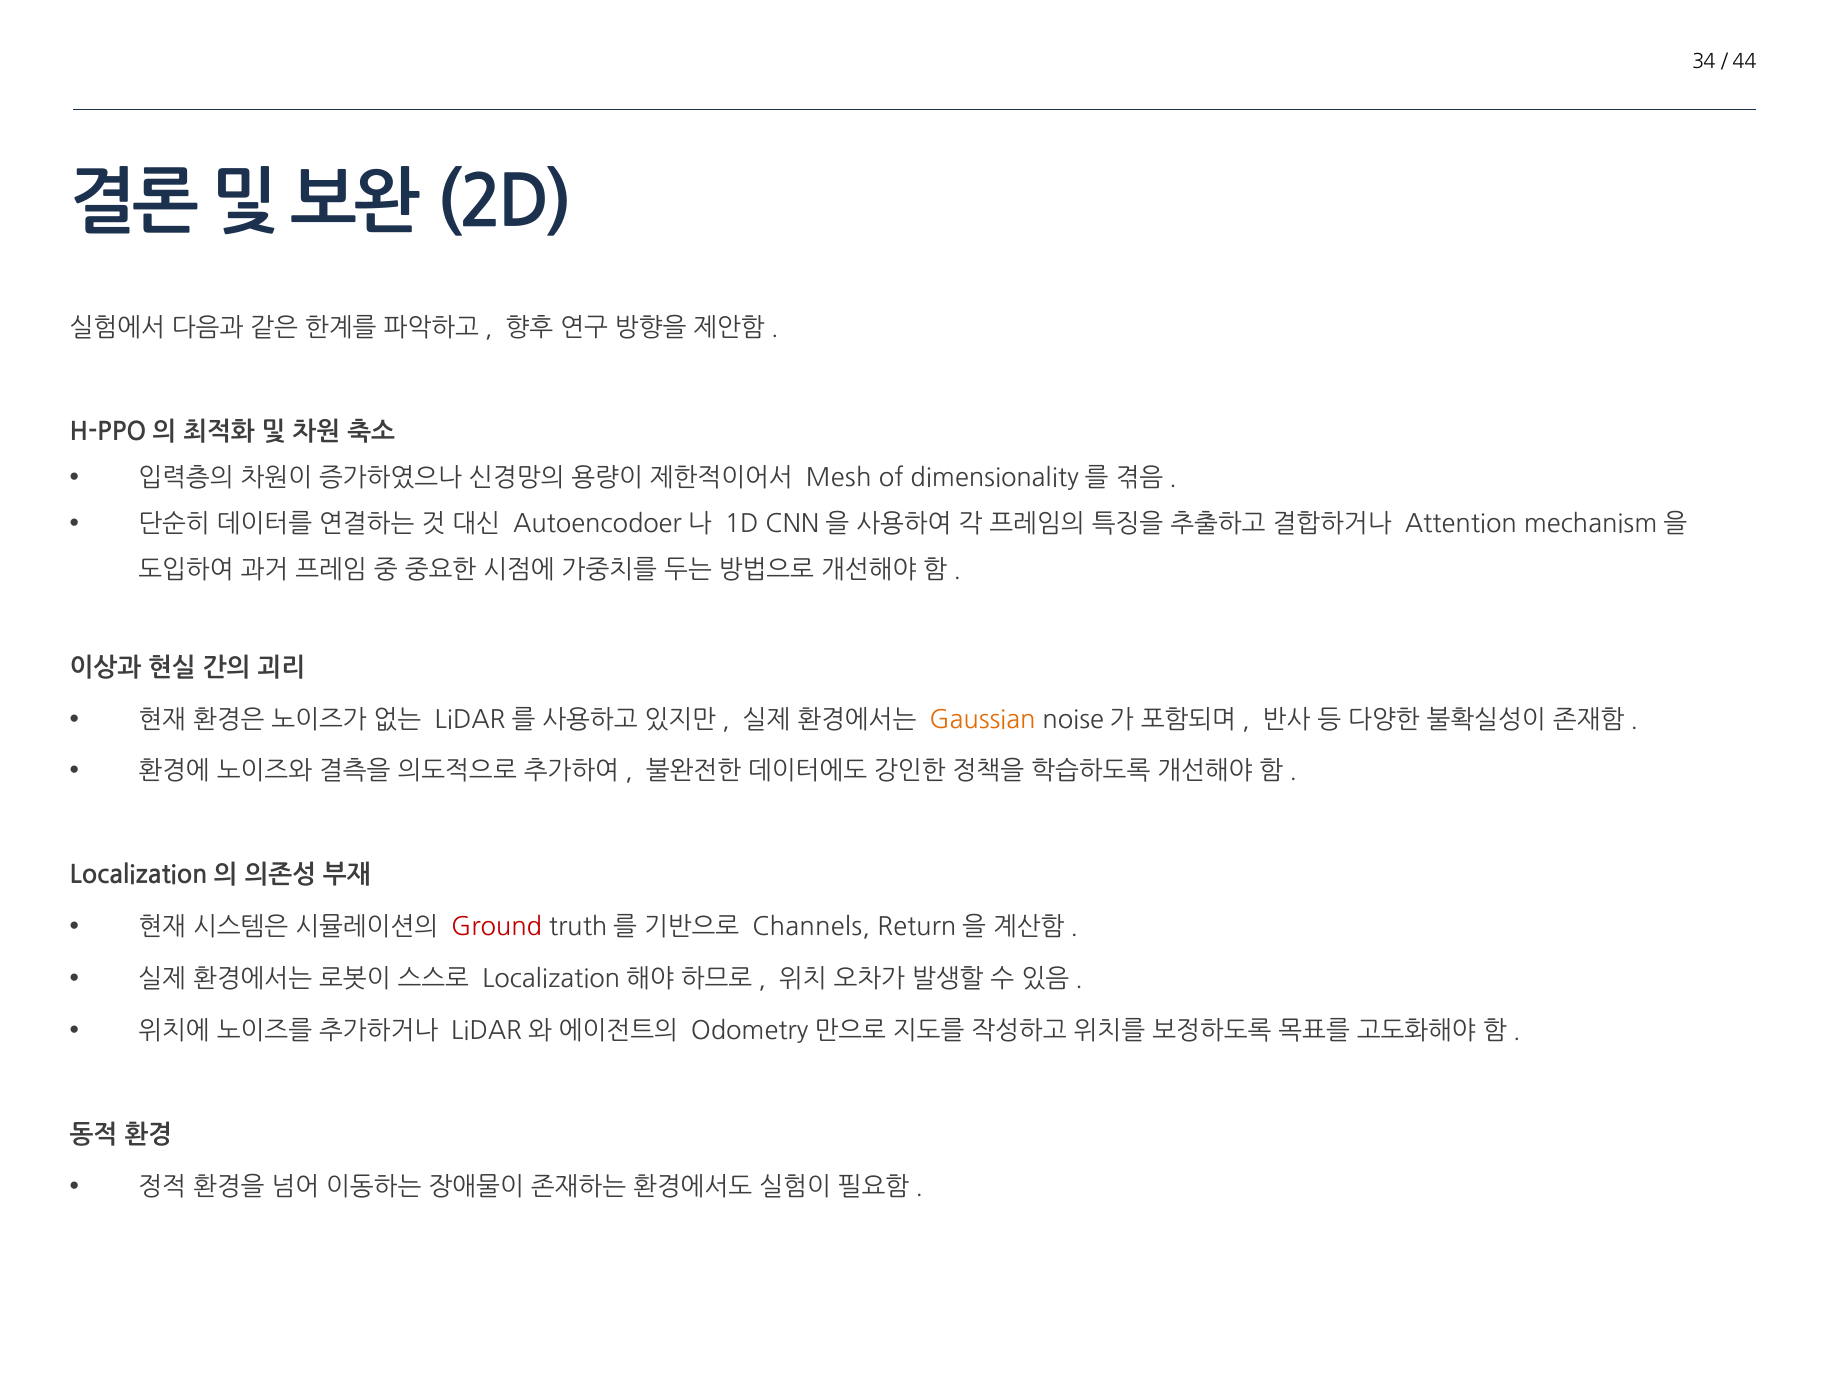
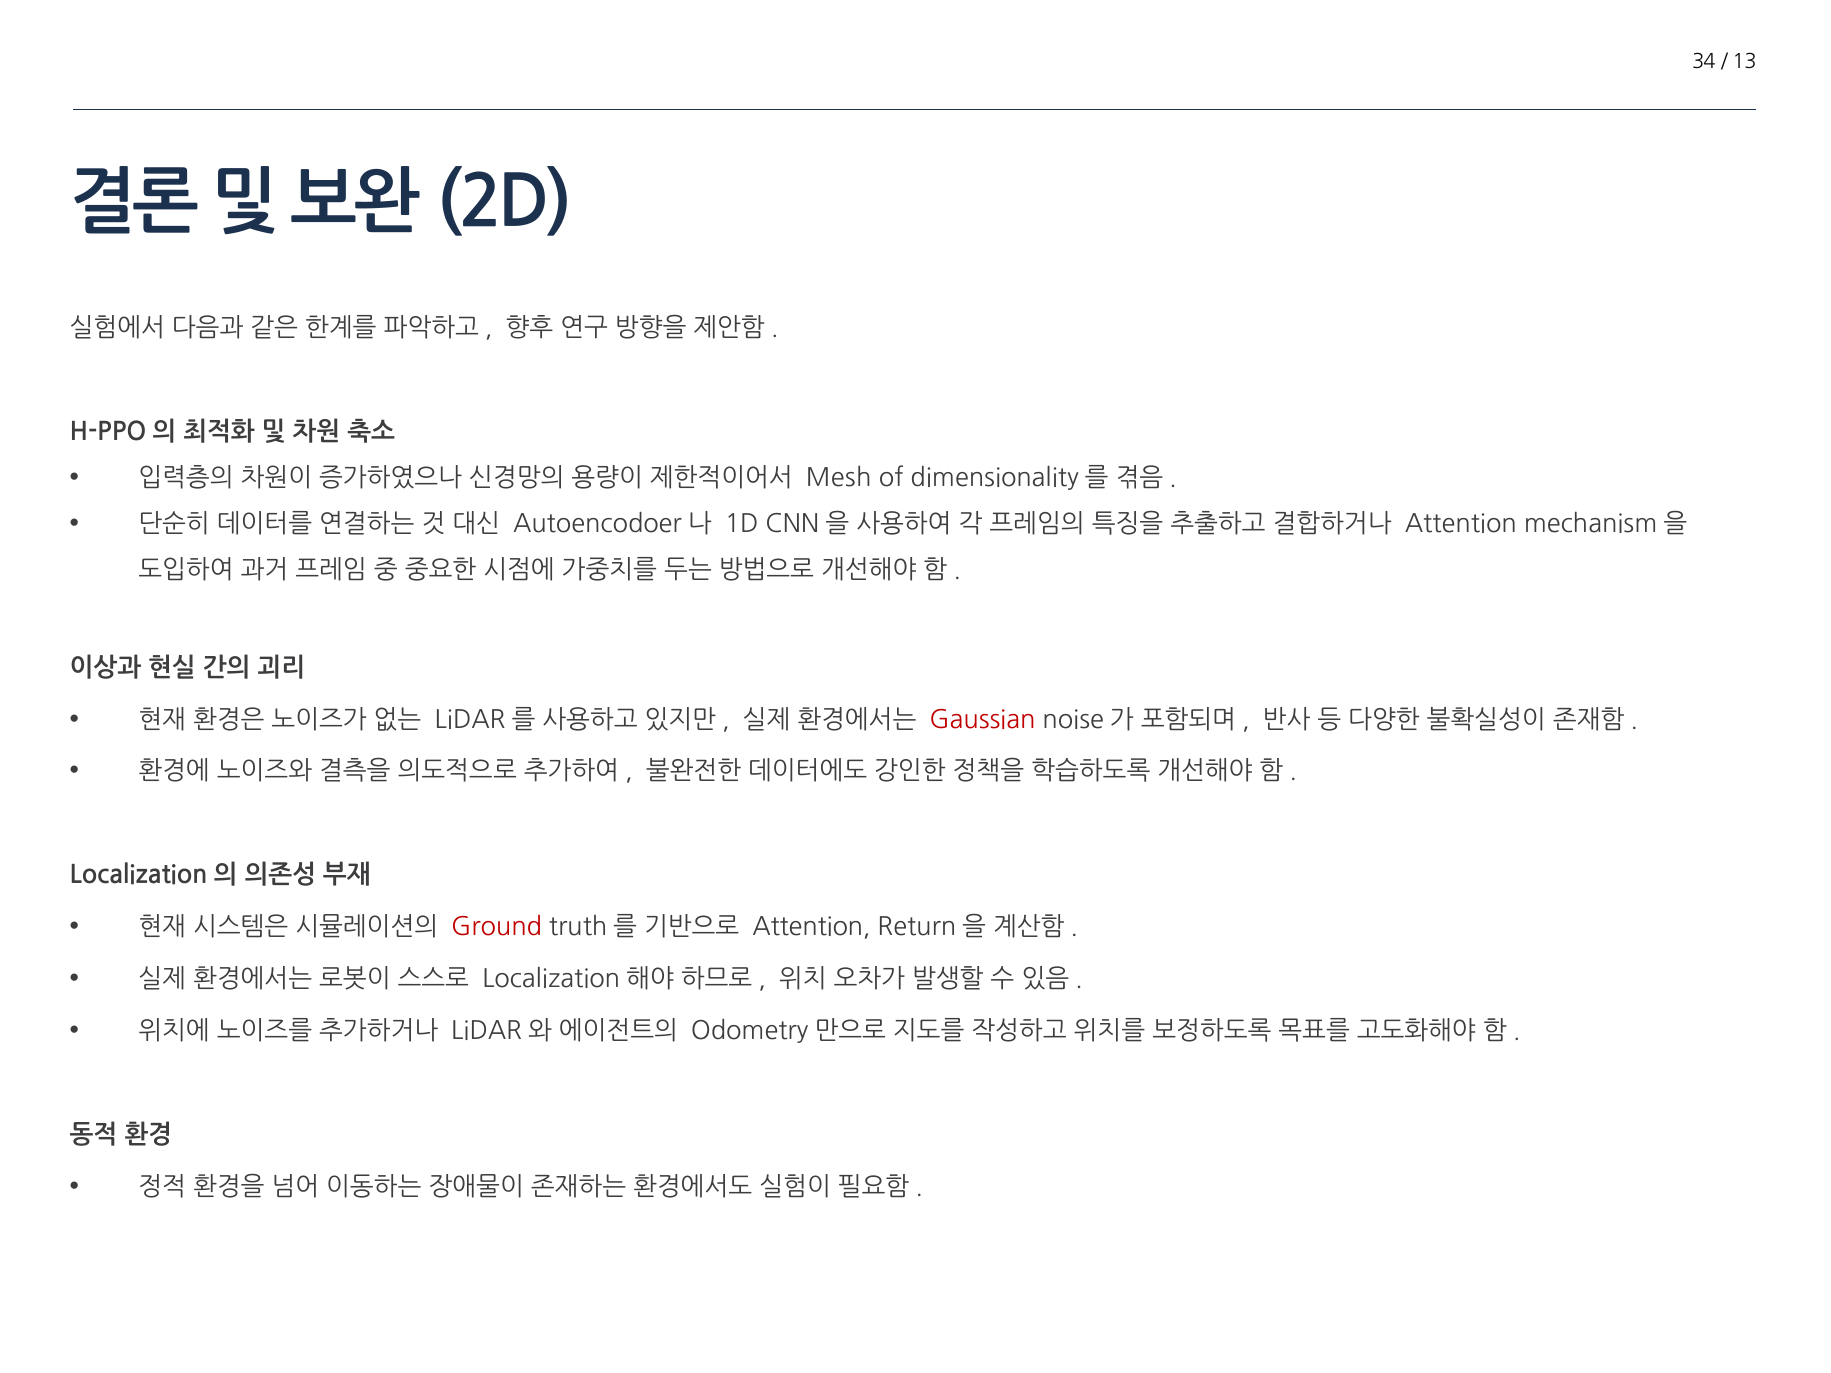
44: 44 -> 13 (1745, 62)
Gaussian colour: orange -> red (982, 720)
Channels: Channels -> Attention (811, 928)
